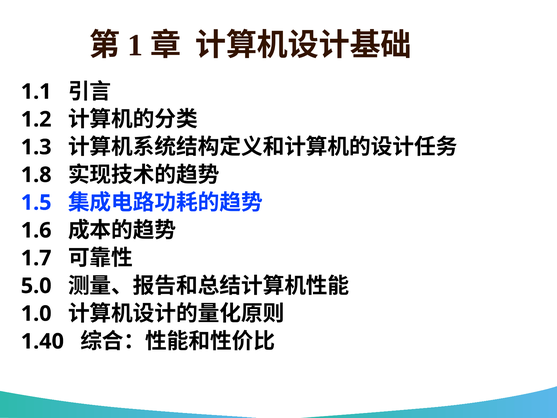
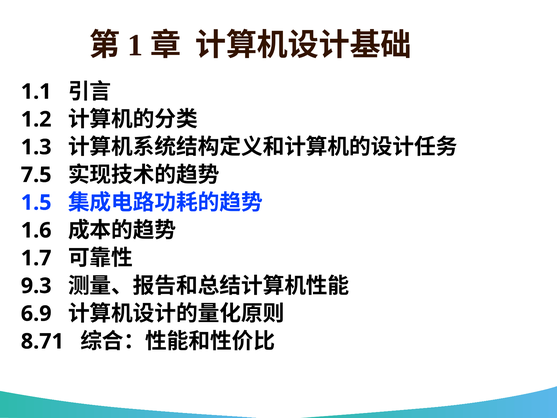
1.8: 1.8 -> 7.5 (36, 175)
5.0: 5.0 -> 9.3 (36, 286)
1.0: 1.0 -> 6.9 (36, 313)
1.40: 1.40 -> 8.71 (42, 341)
